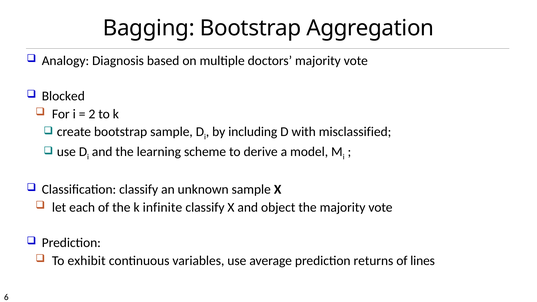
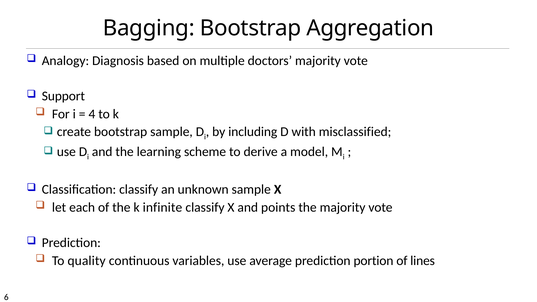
Blocked: Blocked -> Support (63, 96)
2: 2 -> 4 (92, 114)
object: object -> points (278, 207)
exhibit: exhibit -> quality (87, 261)
returns: returns -> portion (373, 261)
